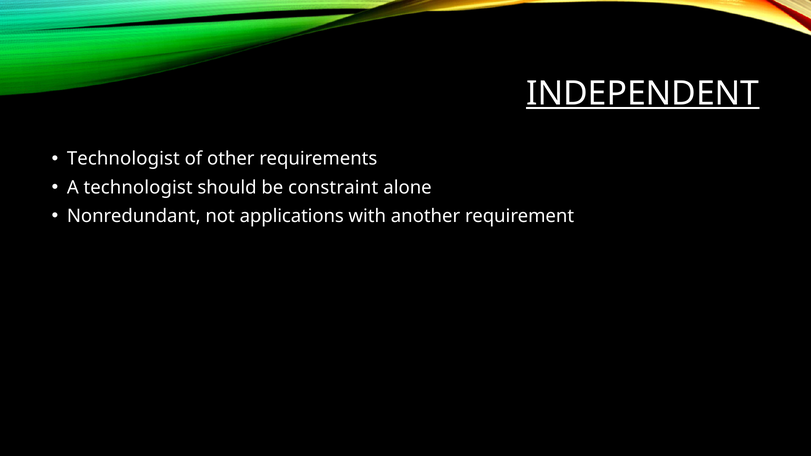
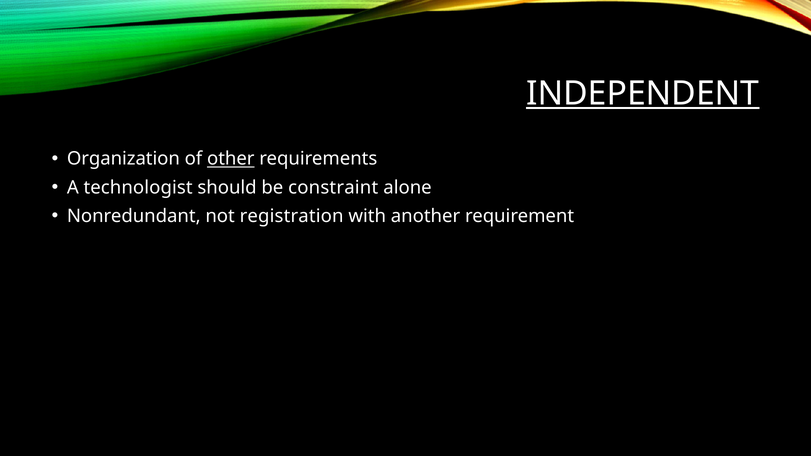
Technologist: Technologist -> Organization (123, 159)
other underline: none -> present (231, 159)
applications: applications -> registration (292, 216)
